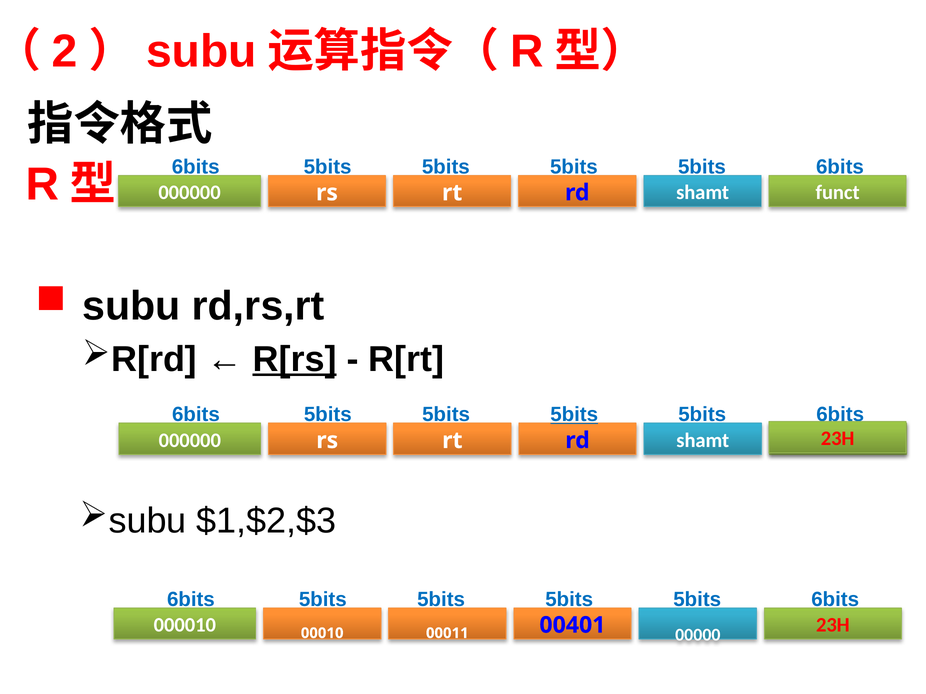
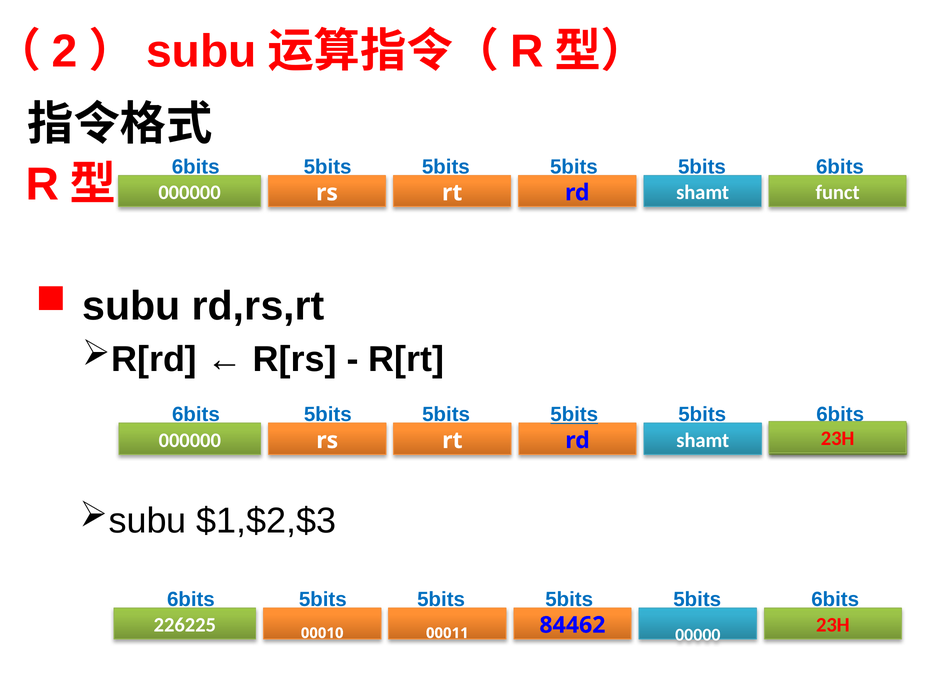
R[rs underline: present -> none (295, 360)
000010: 000010 -> 226225 (185, 625)
00401: 00401 -> 84462 (572, 626)
